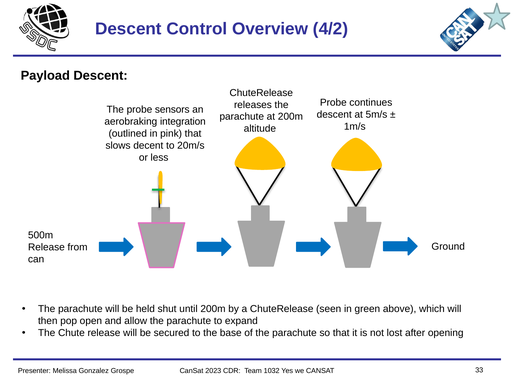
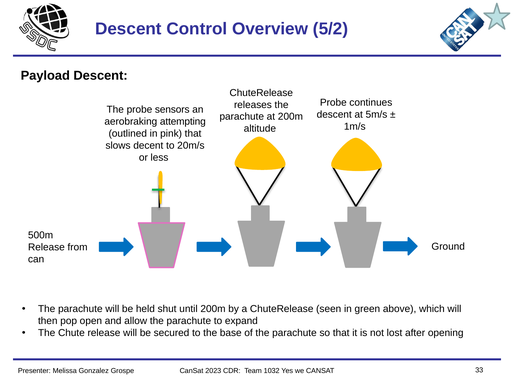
4/2: 4/2 -> 5/2 (331, 29)
integration: integration -> attempting (183, 122)
